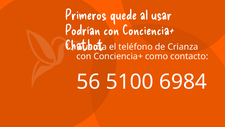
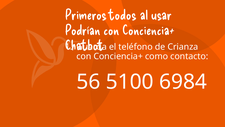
quede: quede -> todos (123, 15)
